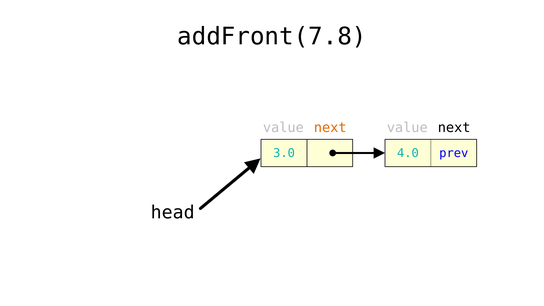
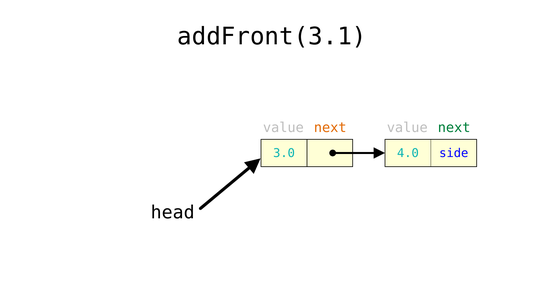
addFront(7.8: addFront(7.8 -> addFront(3.1 (272, 37)
next colour: black -> green (454, 128)
prev: prev -> side (454, 153)
